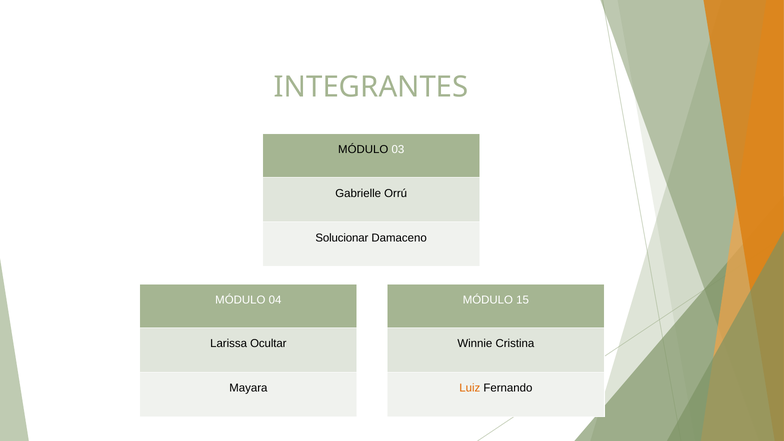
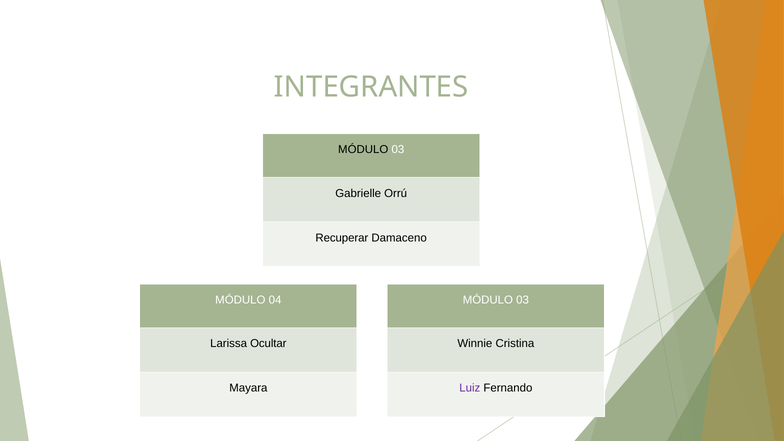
Solucionar: Solucionar -> Recuperar (342, 238)
15: 15 -> 03 (523, 300)
Luiz colour: orange -> purple (470, 388)
